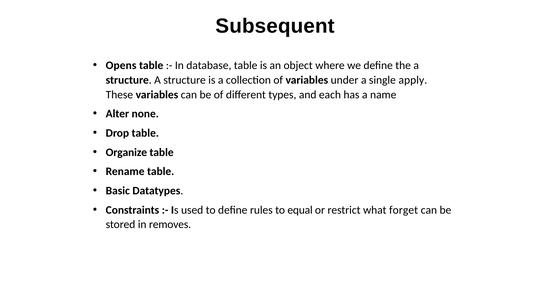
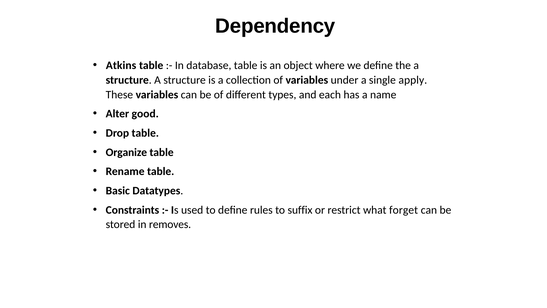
Subsequent: Subsequent -> Dependency (275, 26)
Opens: Opens -> Atkins (121, 65)
none: none -> good (145, 114)
equal: equal -> suffix (300, 210)
